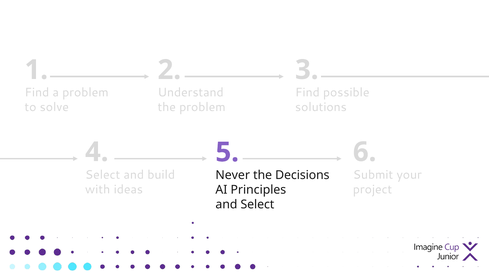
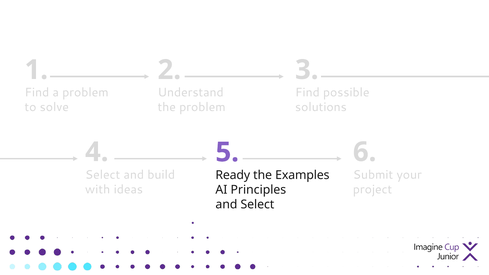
Never: Never -> Ready (233, 175)
Decisions: Decisions -> Examples (302, 175)
